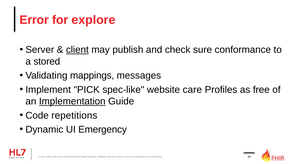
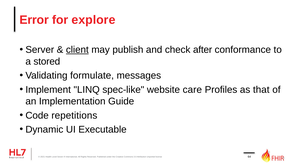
sure: sure -> after (203, 50)
mappings: mappings -> formulate (92, 76)
PICK: PICK -> LINQ (87, 90)
free: free -> that (261, 90)
Implementation underline: present -> none (72, 101)
Emergency: Emergency -> Executable (103, 130)
